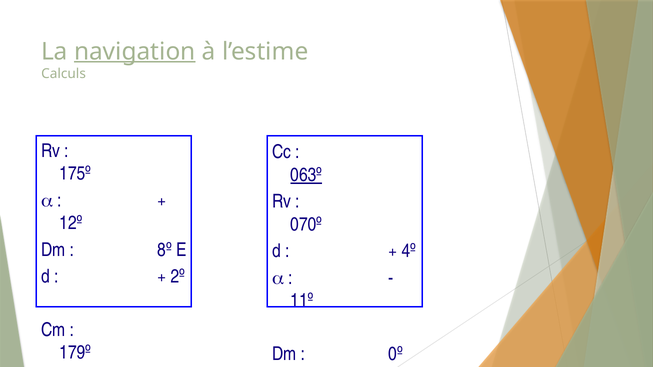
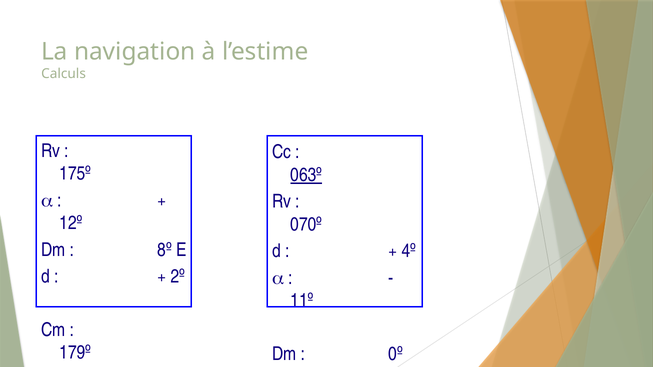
navigation underline: present -> none (135, 51)
